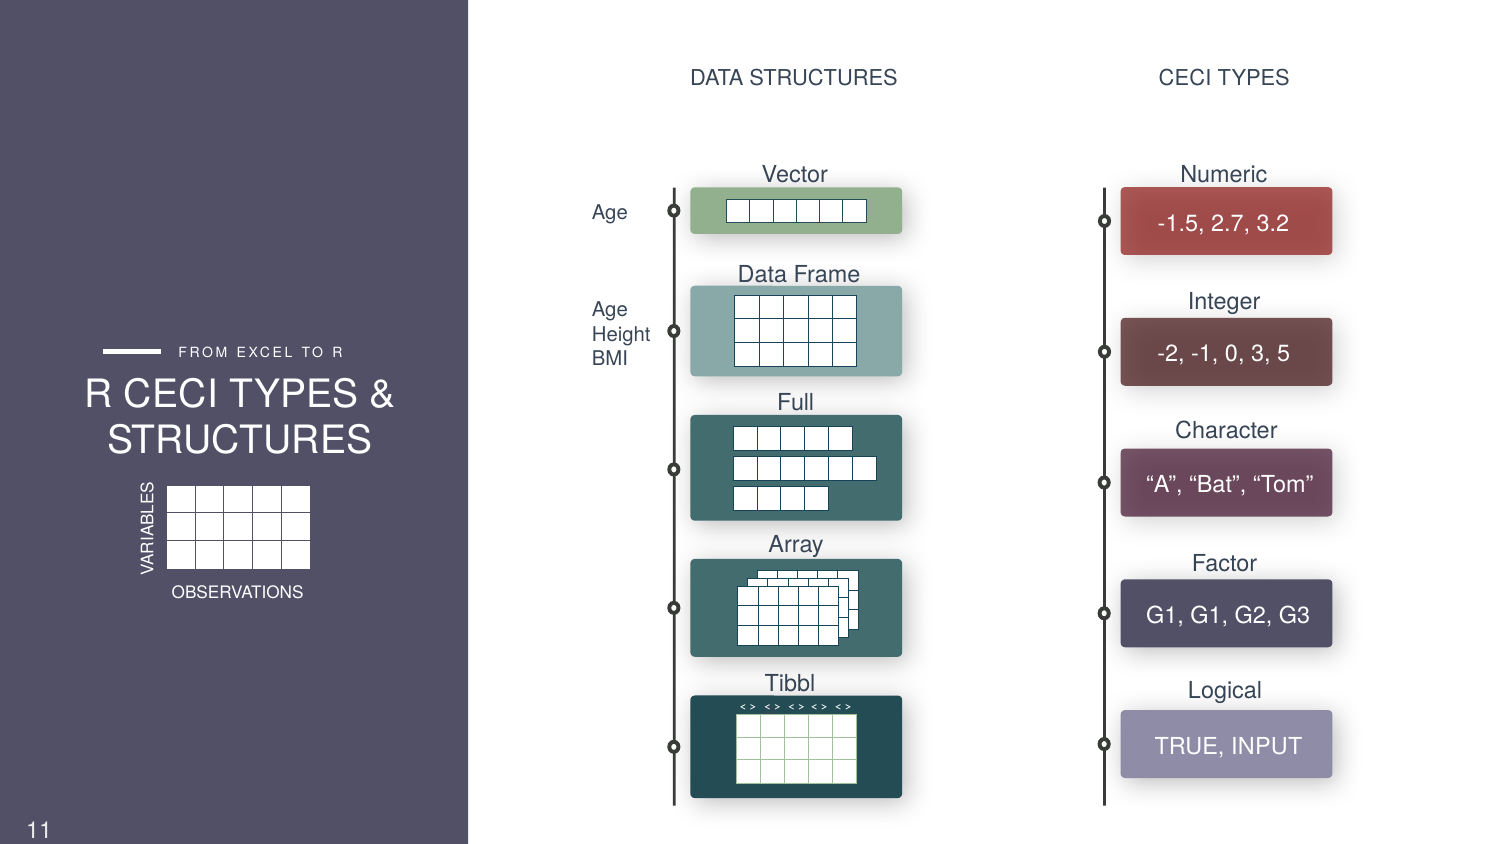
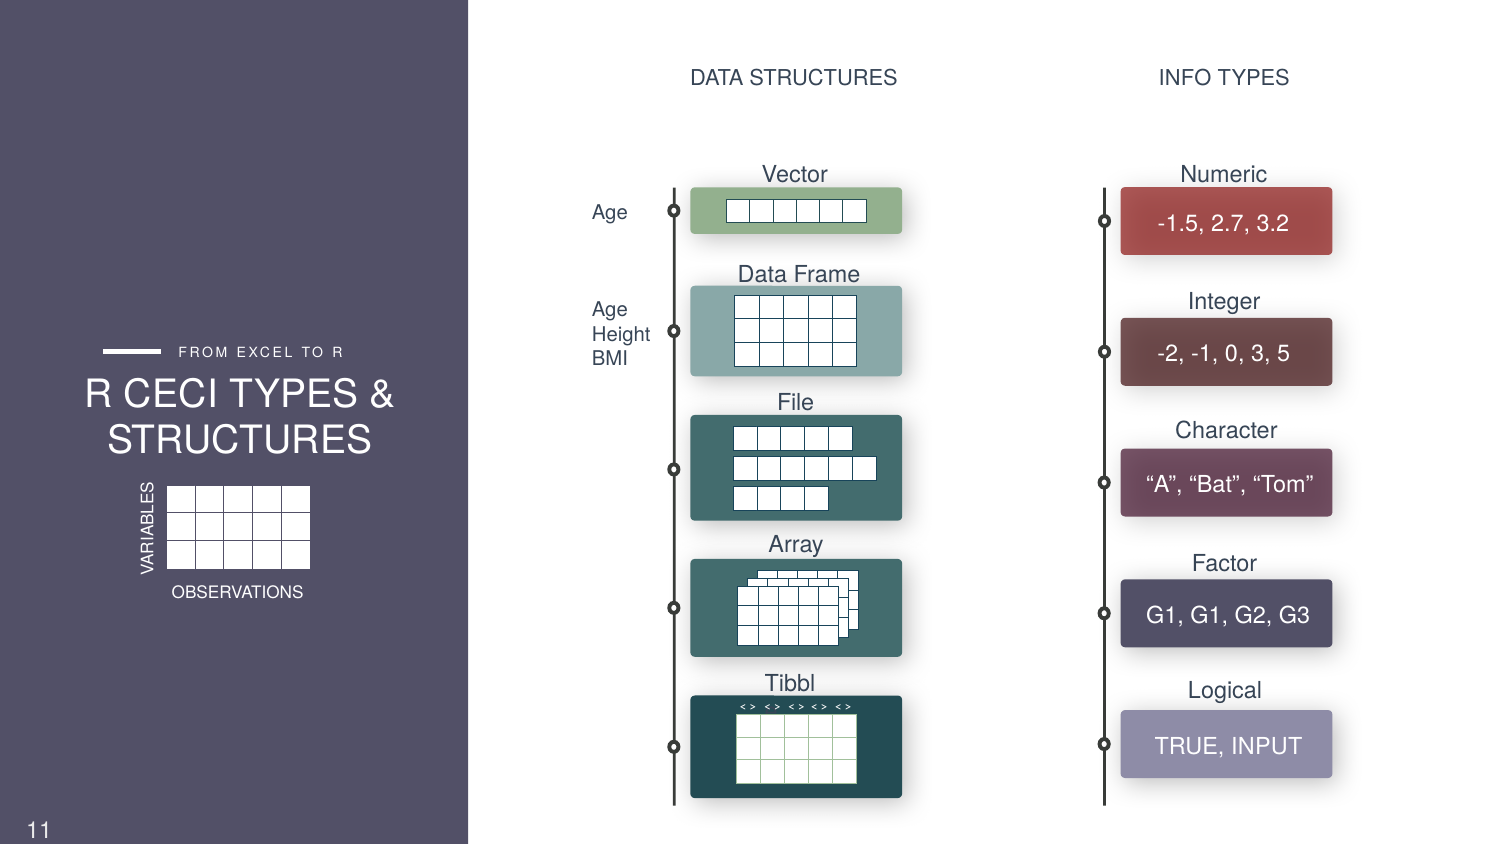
STRUCTURES CECI: CECI -> INFO (1185, 79)
Full: Full -> File (796, 403)
